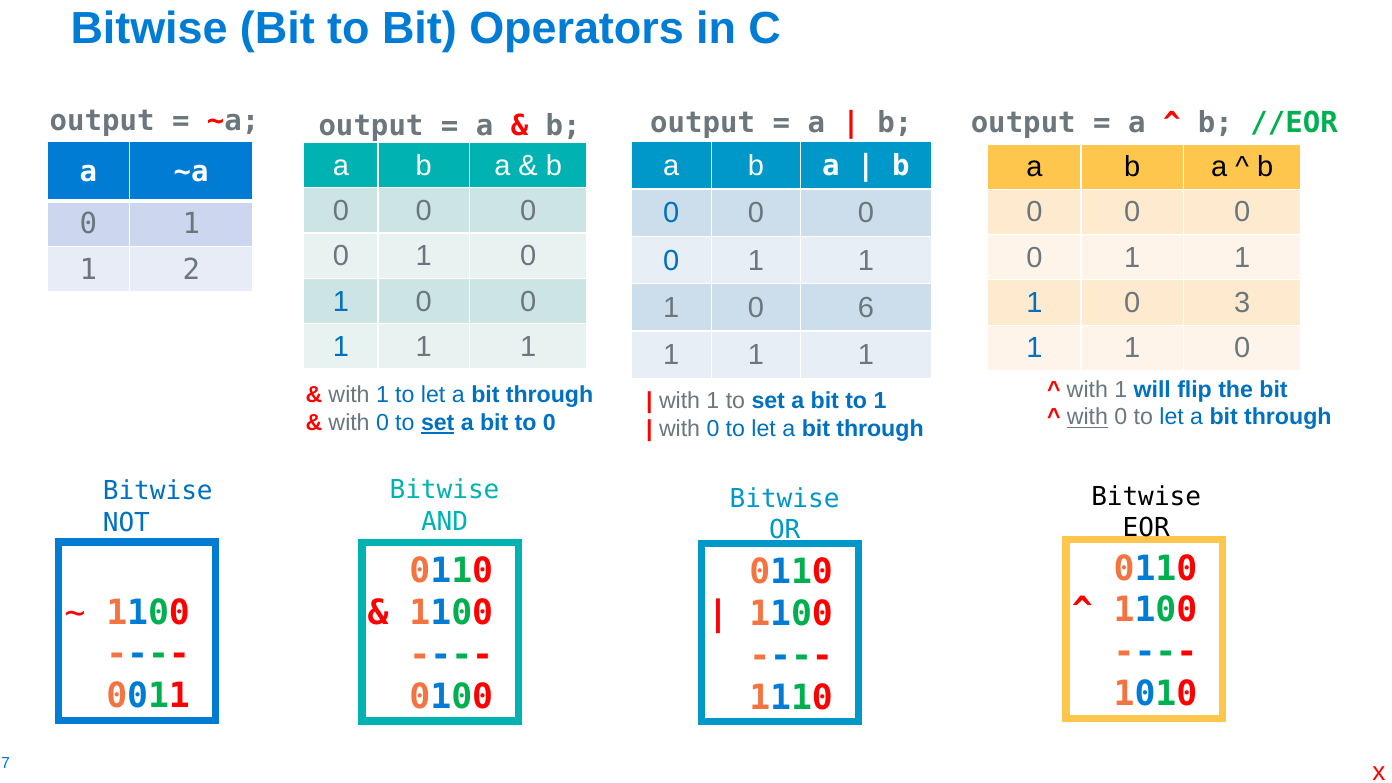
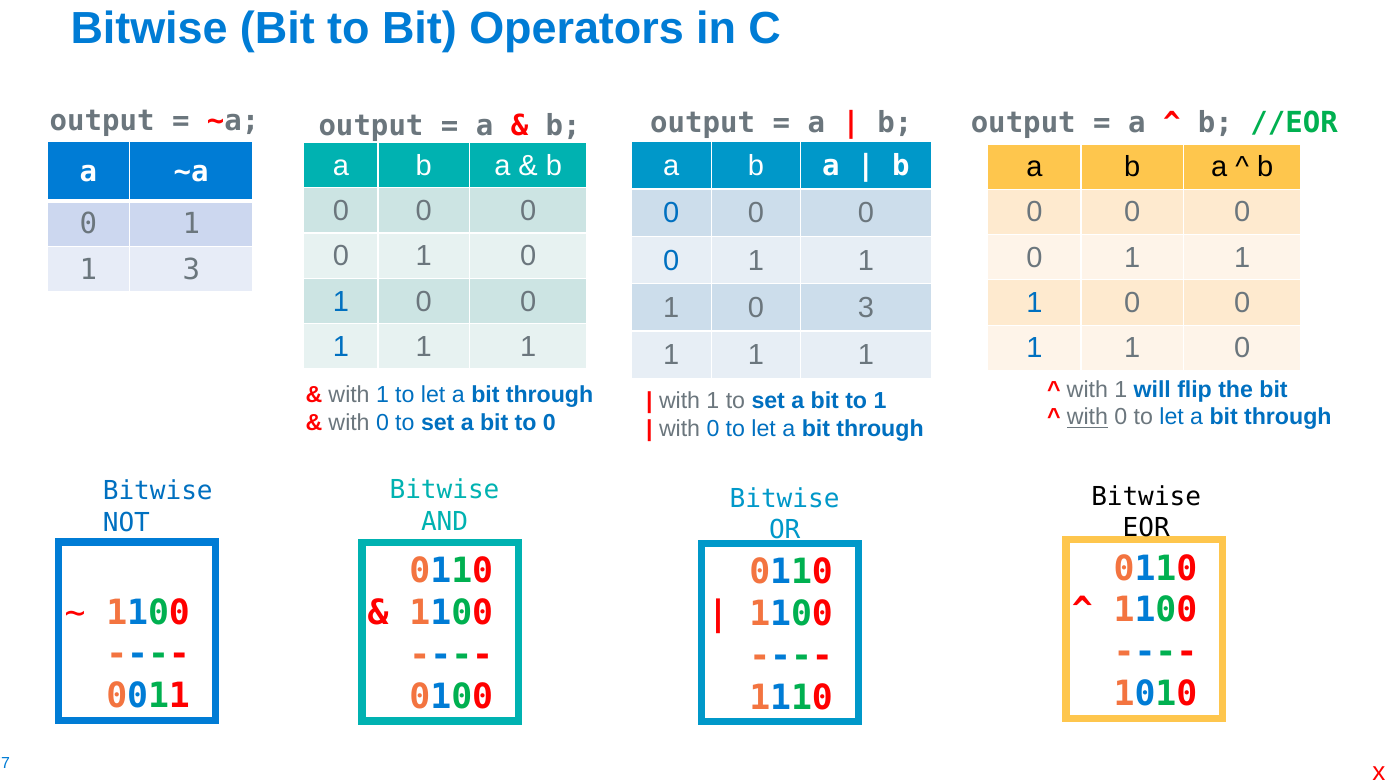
1 2: 2 -> 3 (191, 269)
3: 3 -> 0 (1242, 303)
0 6: 6 -> 3 (866, 308)
set underline: present -> none (438, 423)
